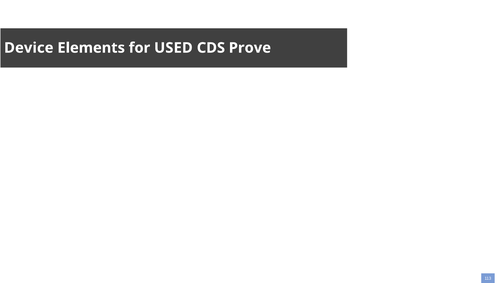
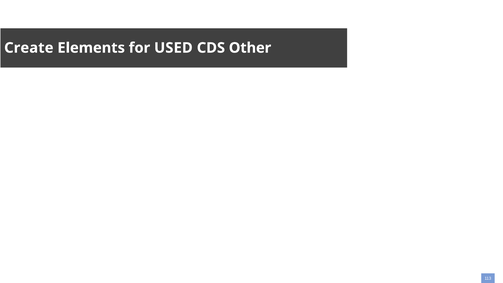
Device: Device -> Create (29, 48)
Prove: Prove -> Other (250, 48)
